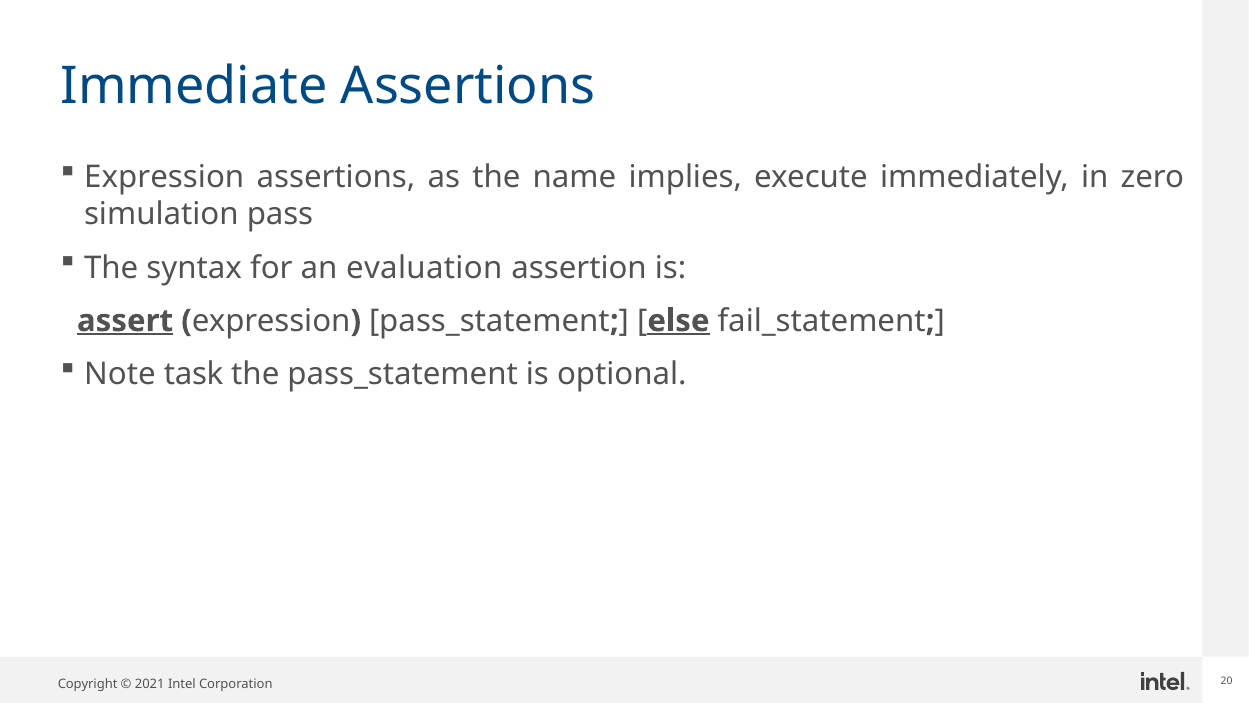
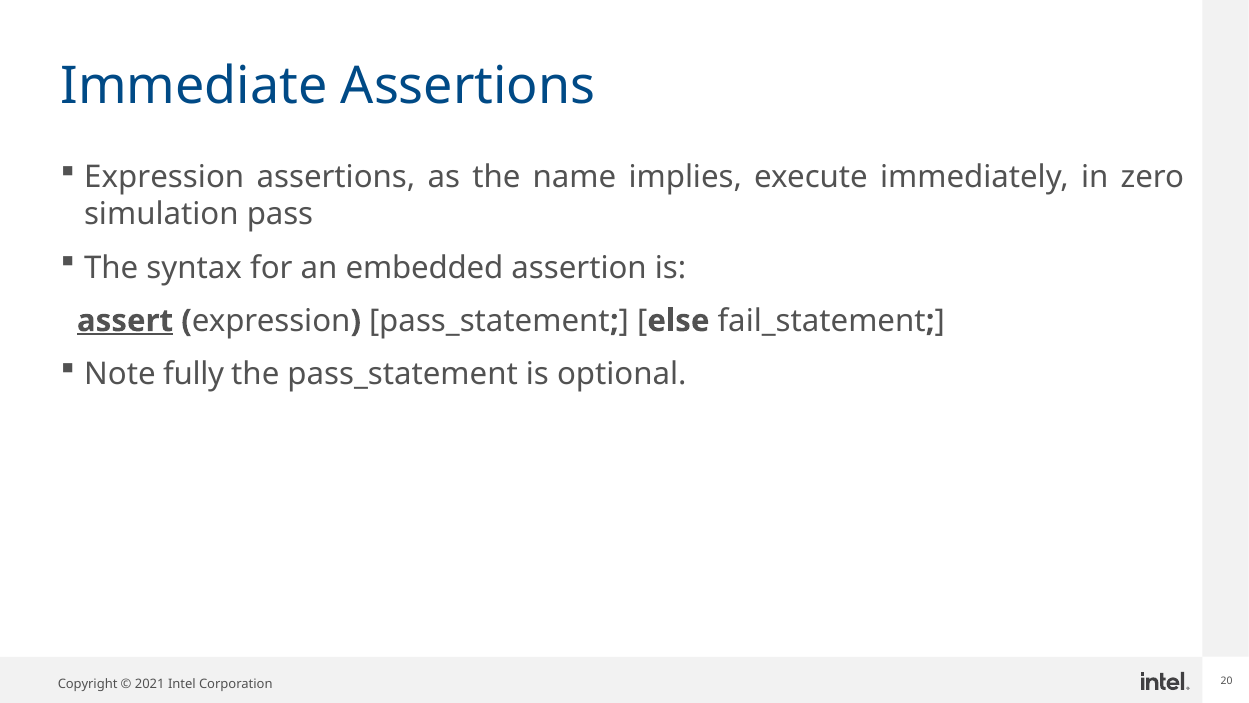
evaluation: evaluation -> embedded (424, 268)
else underline: present -> none (678, 321)
task: task -> fully (194, 374)
